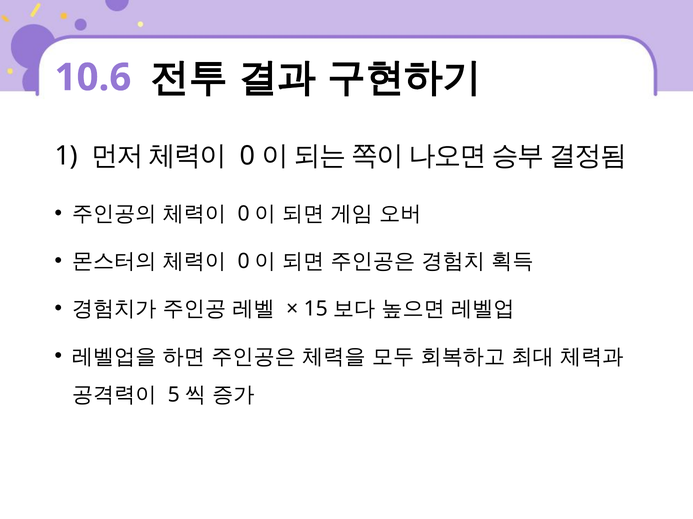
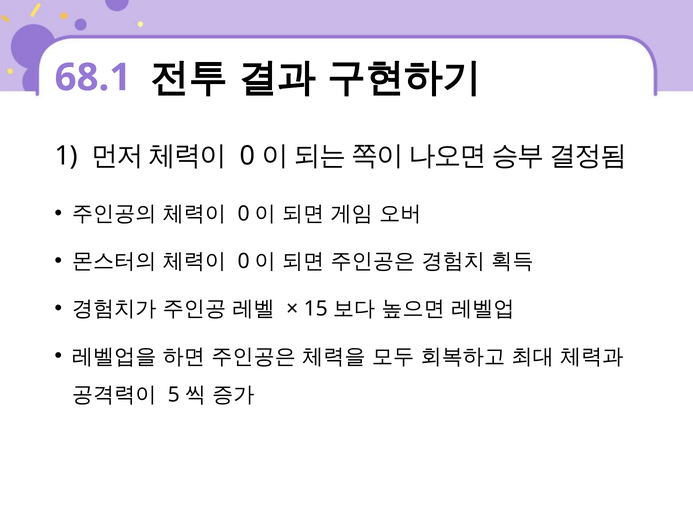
10.6: 10.6 -> 68.1 (93, 78)
